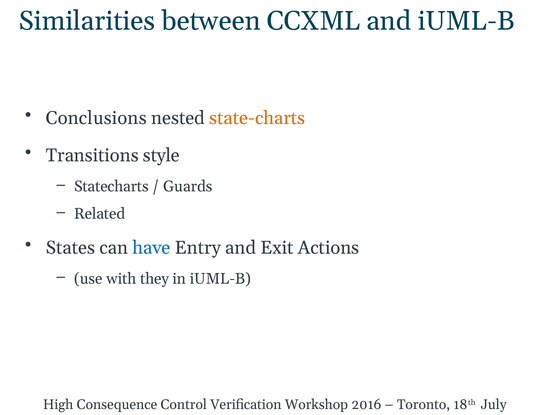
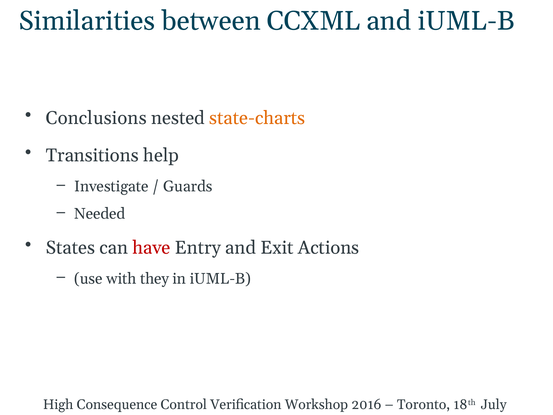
style: style -> help (161, 155)
Statecharts: Statecharts -> Investigate (111, 186)
Related: Related -> Needed (100, 214)
have colour: blue -> red (151, 248)
